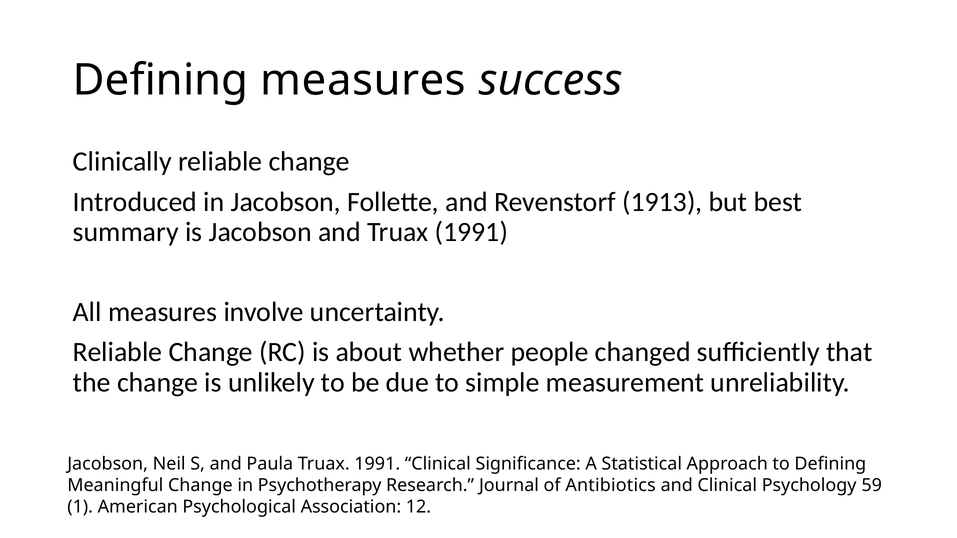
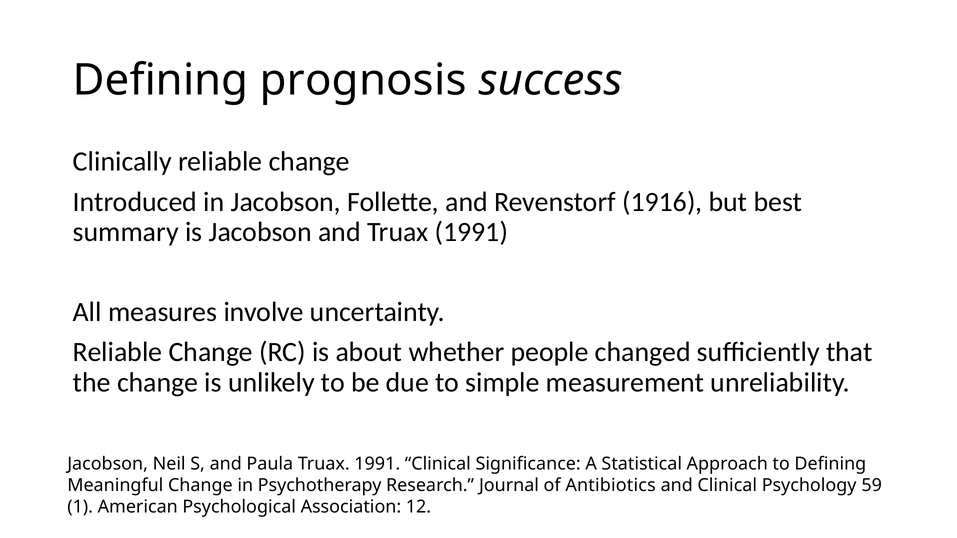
Defining measures: measures -> prognosis (363, 80)
1913: 1913 -> 1916 (662, 202)
